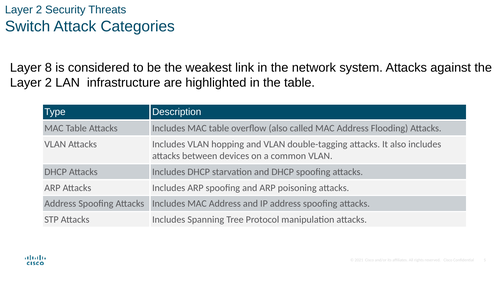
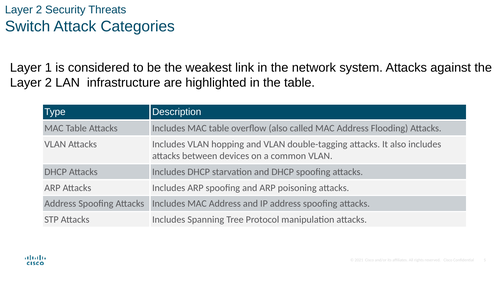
8: 8 -> 1 (48, 68)
